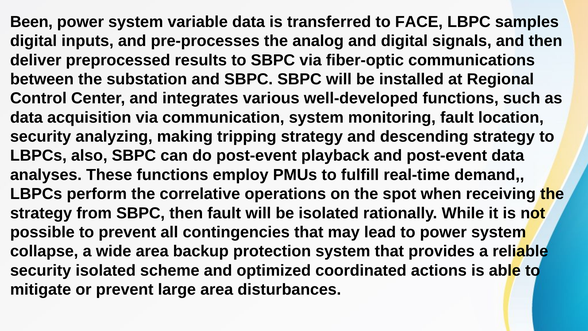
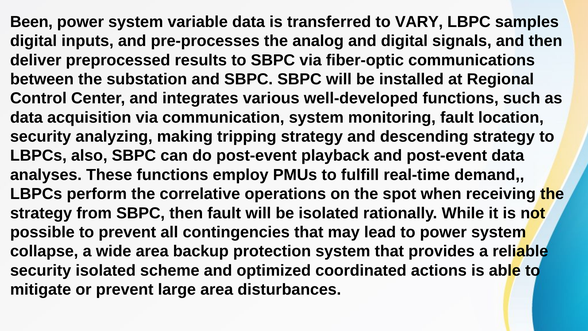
FACE: FACE -> VARY (419, 22)
